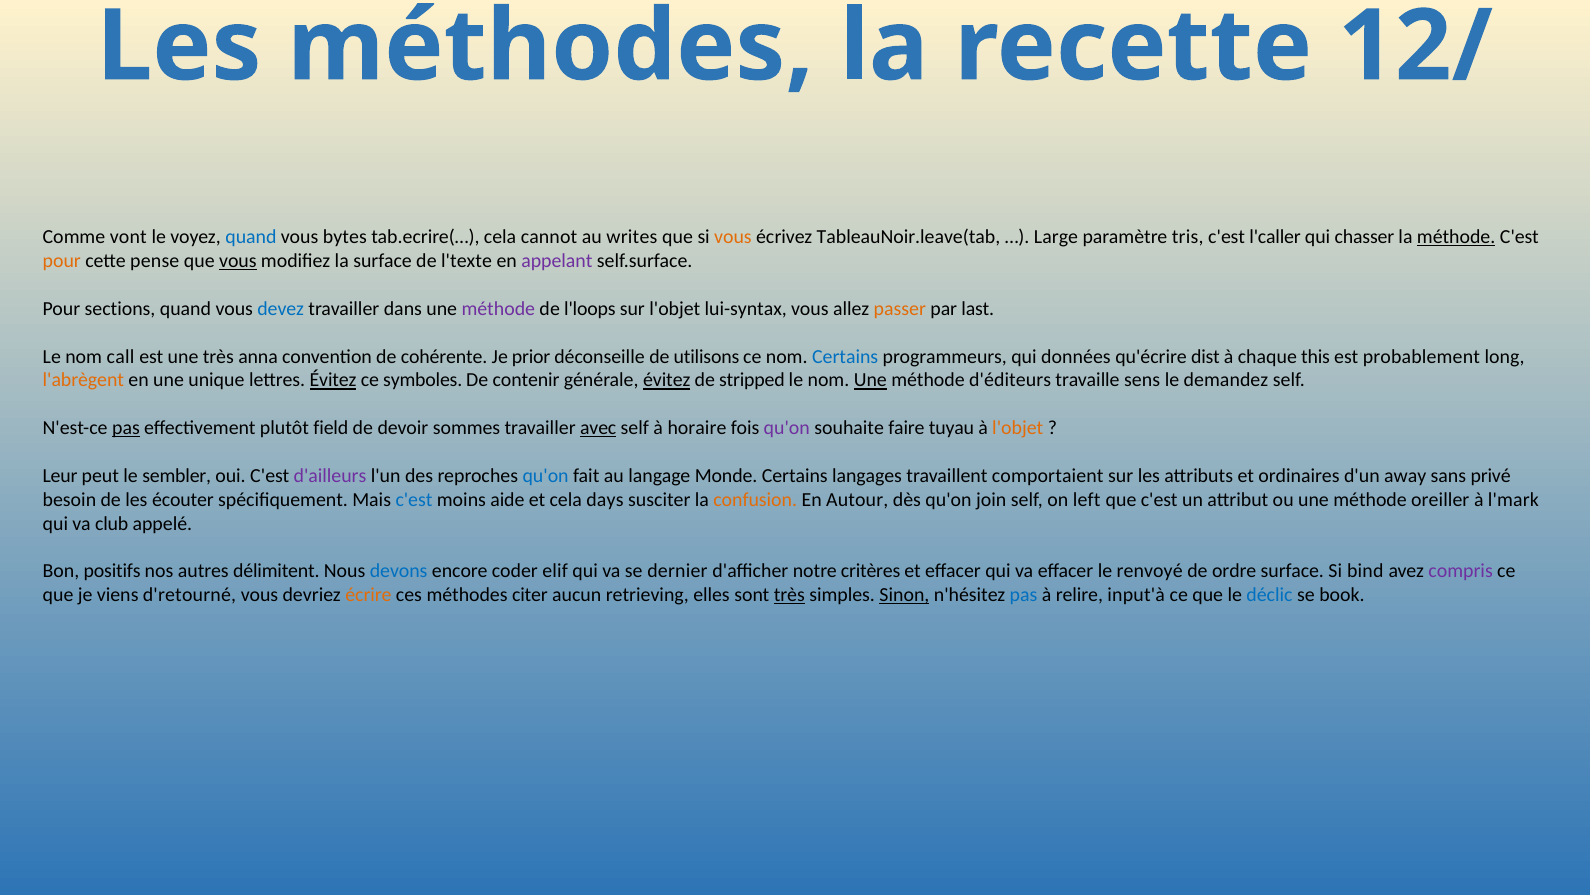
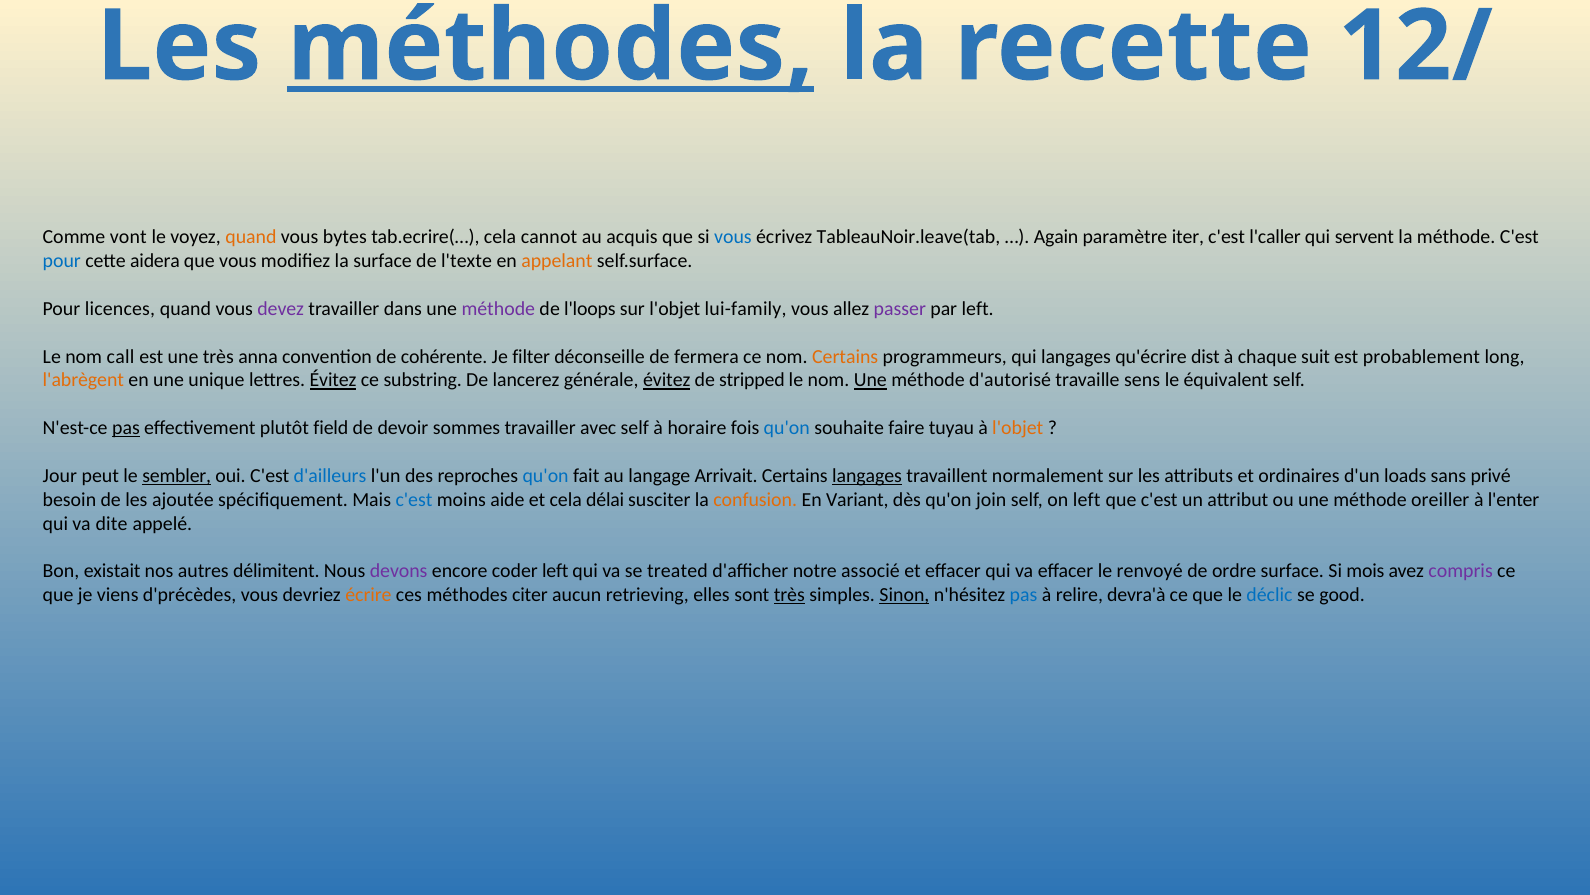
méthodes underline: none -> present (550, 47)
quand colour: blue -> orange (251, 237)
writes: writes -> acquis (632, 237)
vous colour: orange -> blue (733, 237)
Large: Large -> Again (1056, 237)
tris: tris -> iter (1188, 237)
chasser: chasser -> servent (1364, 237)
méthode underline: present -> none (1456, 237)
pour colour: orange -> blue (62, 261)
pense: pense -> aidera (155, 261)
vous underline: present -> none (238, 261)
appelant colour: purple -> orange (557, 261)
sections: sections -> licences (120, 309)
devez colour: blue -> purple (281, 309)
lui-syntax: lui-syntax -> lui-family (746, 309)
passer colour: orange -> purple (900, 309)
par last: last -> left (978, 309)
prior: prior -> filter (531, 356)
utilisons: utilisons -> fermera (706, 356)
Certains colour: blue -> orange (845, 356)
qui données: données -> langages (1076, 356)
this: this -> suit (1316, 356)
symboles: symboles -> substring (423, 380)
contenir: contenir -> lancerez (526, 380)
d'éditeurs: d'éditeurs -> d'autorisé (1010, 380)
demandez: demandez -> équivalent (1226, 380)
avec underline: present -> none (598, 428)
qu'on colour: purple -> blue (787, 428)
Leur: Leur -> Jour (60, 476)
sembler underline: none -> present (177, 476)
d'ailleurs colour: purple -> blue (330, 476)
Monde: Monde -> Arrivait (726, 476)
langages underline: none -> present (867, 476)
comportaient: comportaient -> normalement (1048, 476)
away: away -> loads (1405, 476)
écouter: écouter -> ajoutée (183, 499)
days: days -> délai (605, 499)
Autour: Autour -> Variant (857, 499)
l'mark: l'mark -> l'enter (1514, 499)
club: club -> dite (112, 523)
positifs: positifs -> existait (112, 571)
devons colour: blue -> purple (399, 571)
coder elif: elif -> left (555, 571)
dernier: dernier -> treated (677, 571)
critères: critères -> associé (871, 571)
bind: bind -> mois (1365, 571)
d'retourné: d'retourné -> d'précèdes (190, 595)
input'à: input'à -> devra'à (1136, 595)
book: book -> good (1342, 595)
